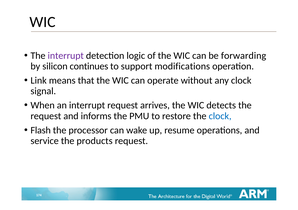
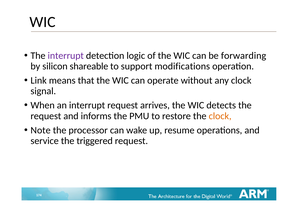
continues: continues -> shareable (89, 66)
clock colour: blue -> orange (220, 116)
Flash: Flash -> Note (41, 131)
products: products -> triggered (95, 141)
